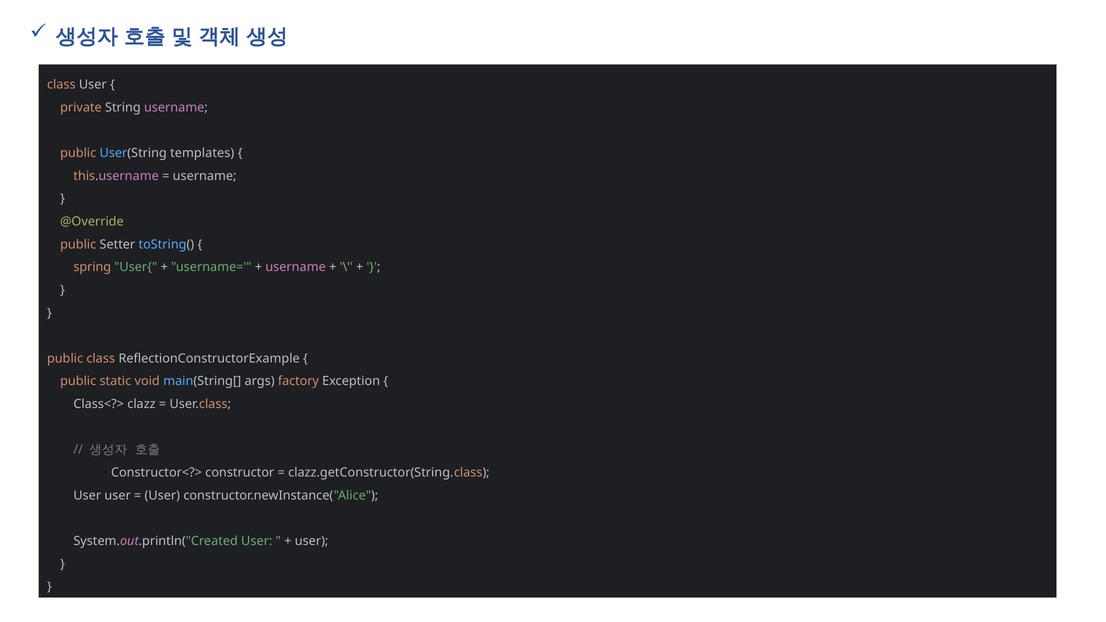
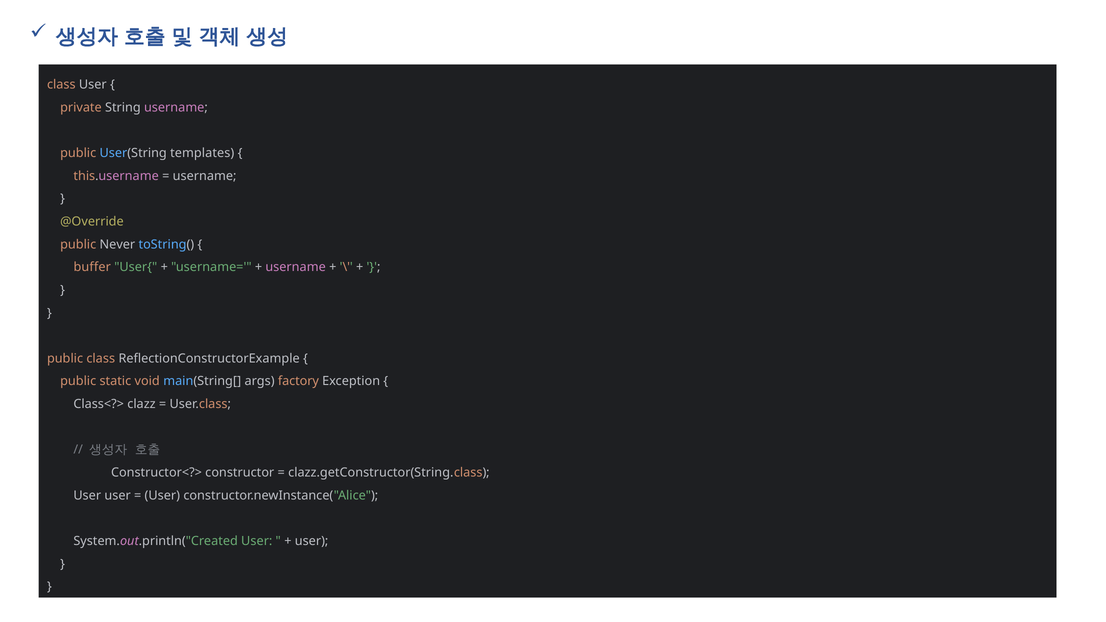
Setter: Setter -> Never (117, 244)
spring: spring -> buffer (92, 267)
